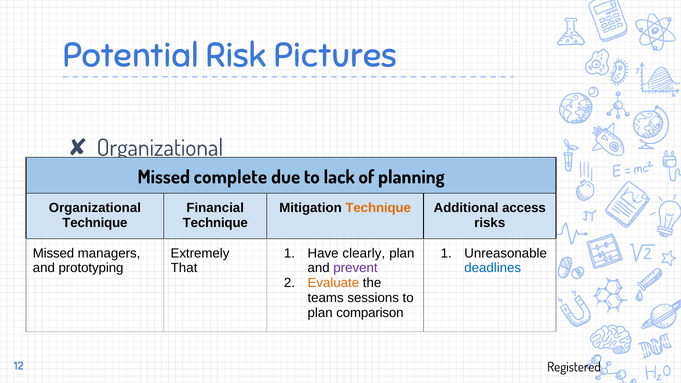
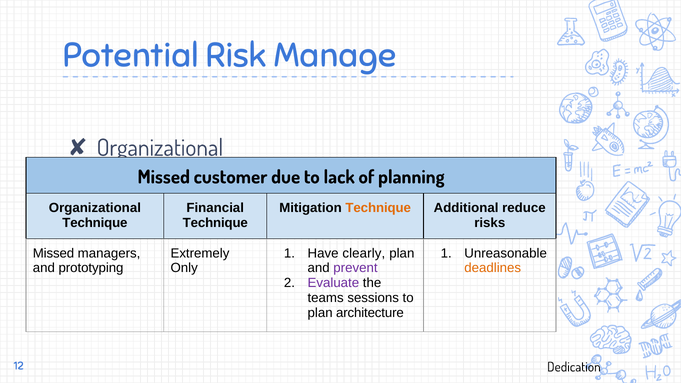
Pictures: Pictures -> Manage (335, 56)
complete: complete -> customer (230, 177)
access: access -> reduce (524, 208)
That: That -> Only (184, 268)
deadlines colour: blue -> orange (493, 268)
Evaluate colour: orange -> purple (333, 283)
comparison: comparison -> architecture (370, 313)
Registered: Registered -> Dedication (574, 367)
